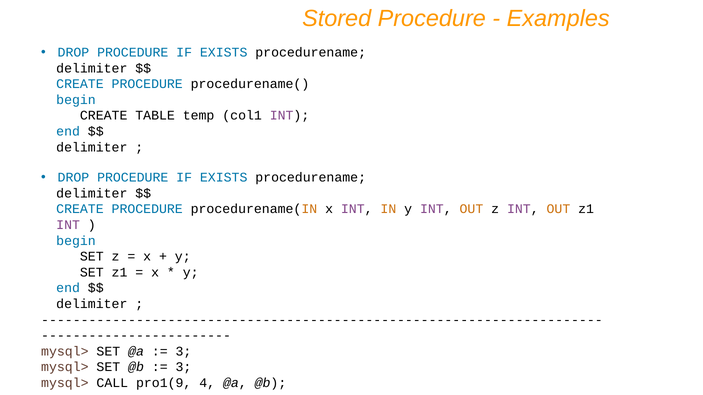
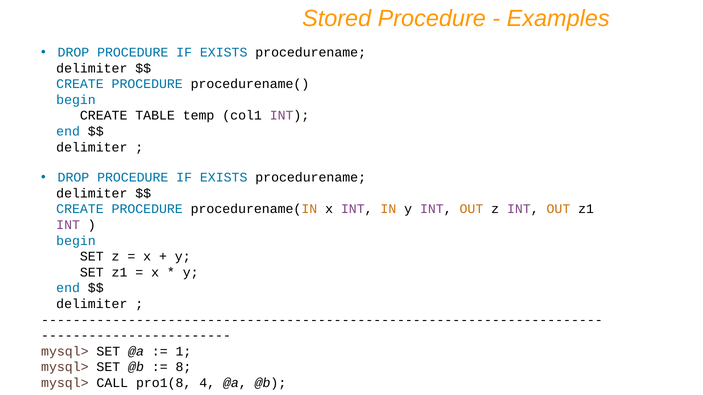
3: 3 -> 1 (183, 352)
3: 3 -> 8 (183, 368)
pro1(9: pro1(9 -> pro1(8 (164, 383)
